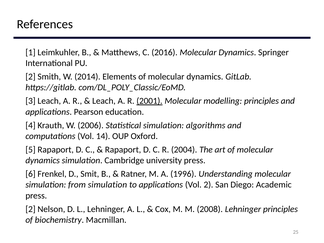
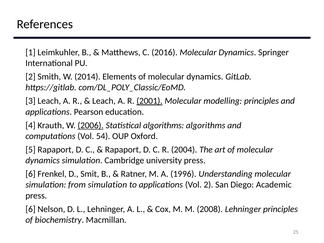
2006 underline: none -> present (91, 125)
Statistical simulation: simulation -> algorithms (164, 125)
14: 14 -> 54 (103, 136)
2: 2 -> 6 (30, 209)
